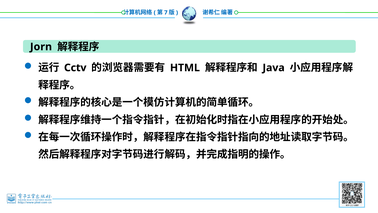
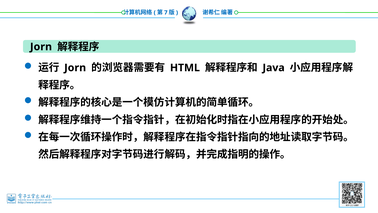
Cctv: Cctv -> Jorn (75, 68)
